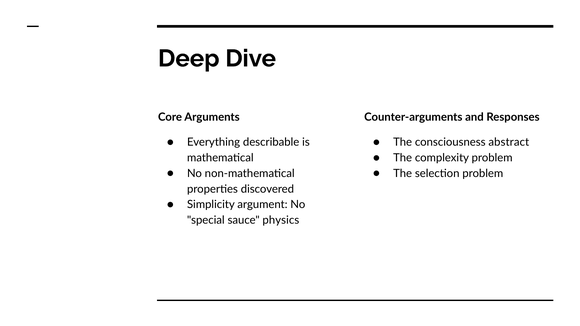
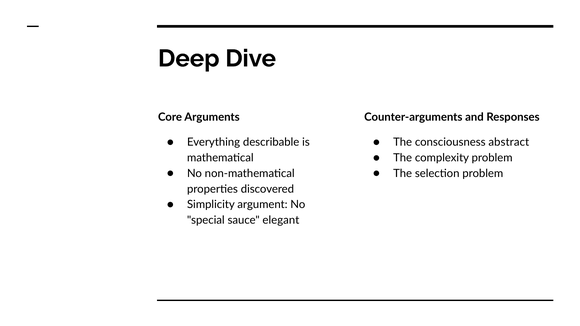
physics: physics -> elegant (281, 220)
